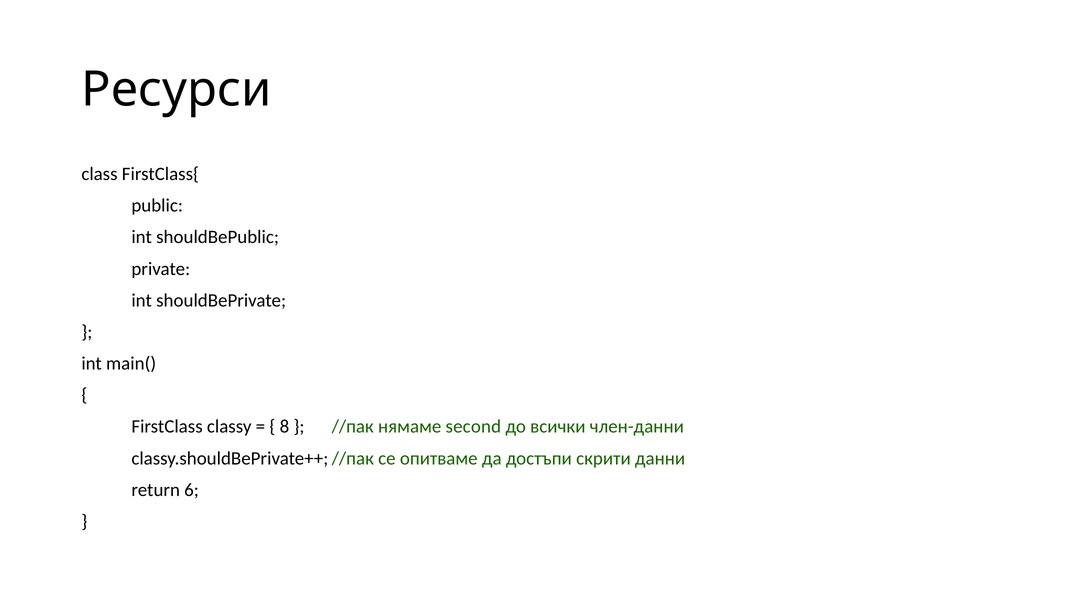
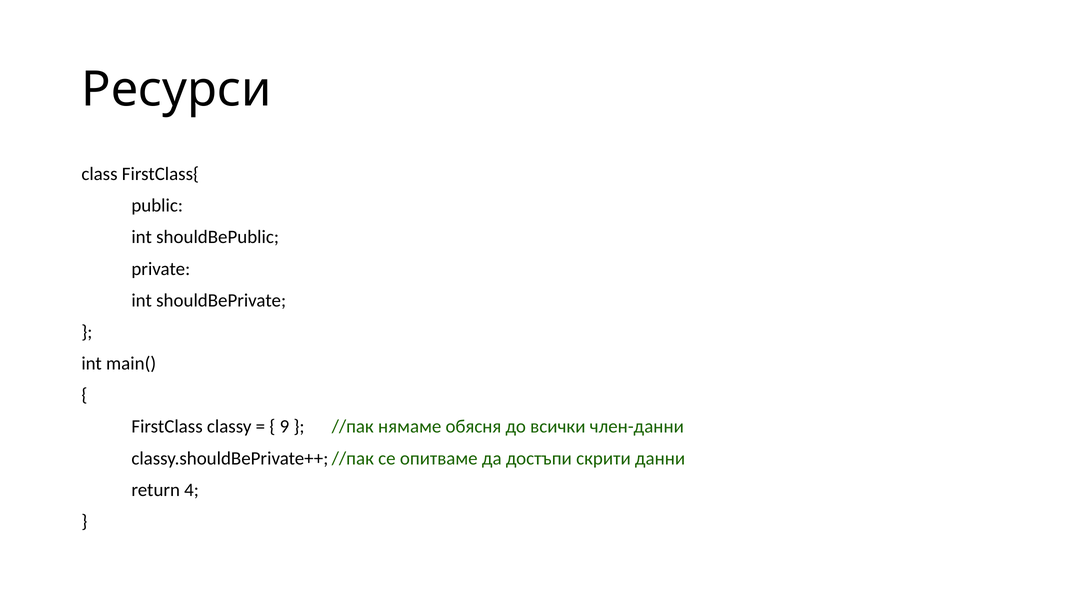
8: 8 -> 9 (285, 427)
second: second -> обясня (473, 427)
6: 6 -> 4 (192, 490)
